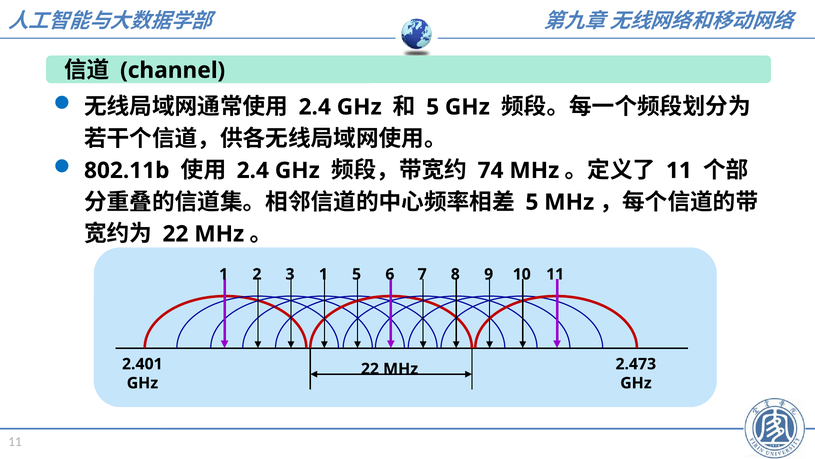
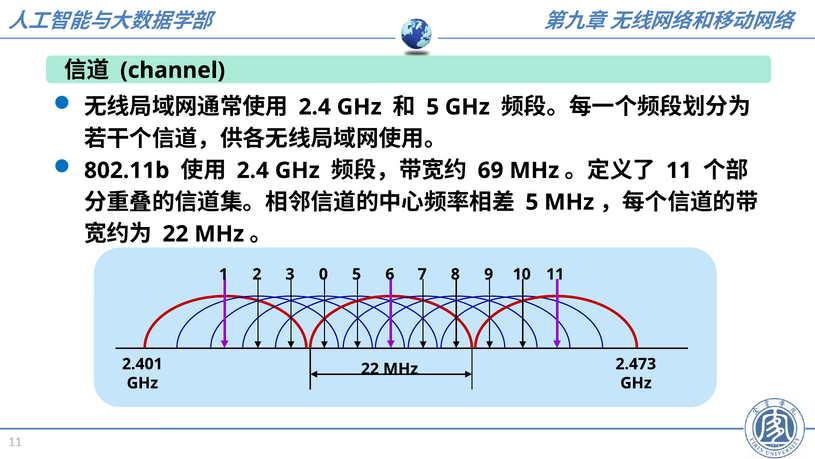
74: 74 -> 69 (491, 170)
3 1: 1 -> 0 (323, 274)
